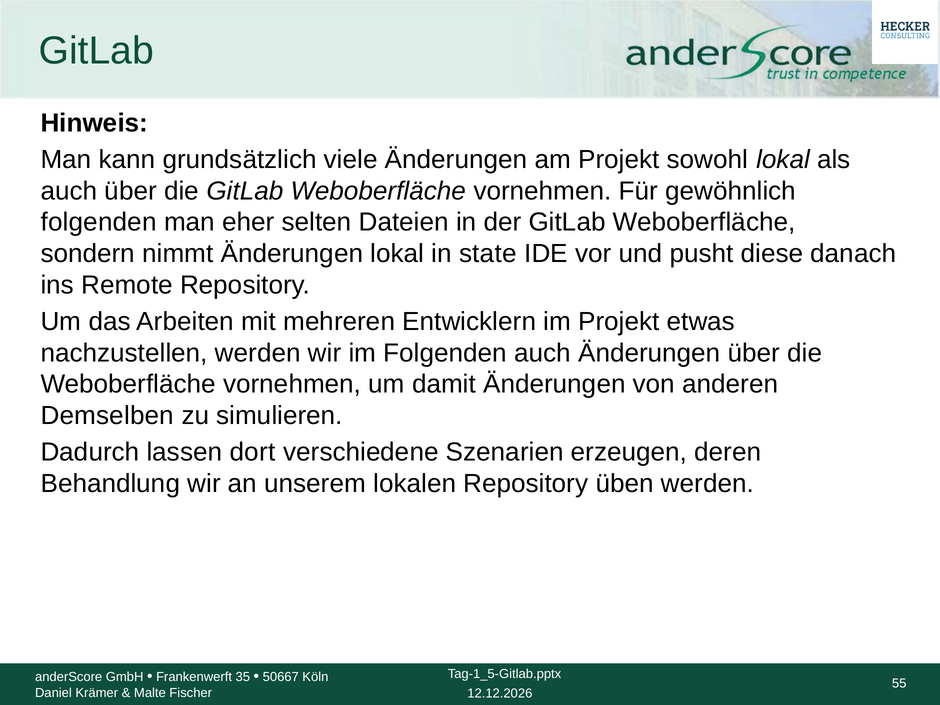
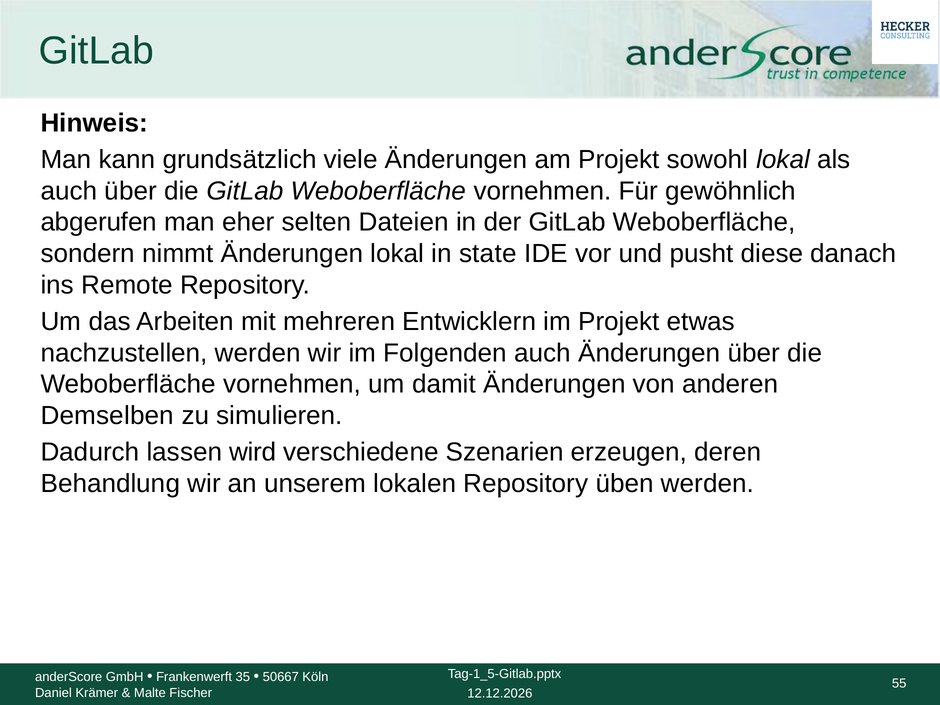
folgenden: folgenden -> abgerufen (99, 222)
dort: dort -> wird (253, 452)
